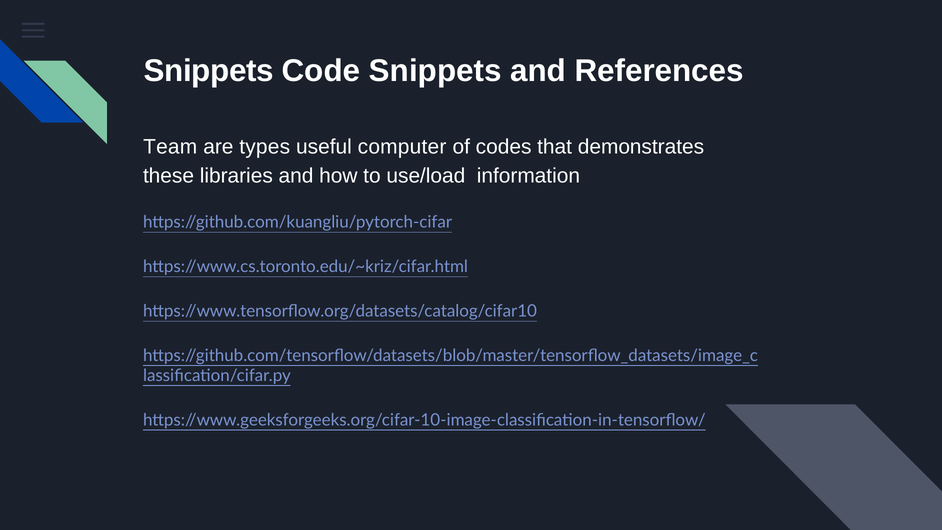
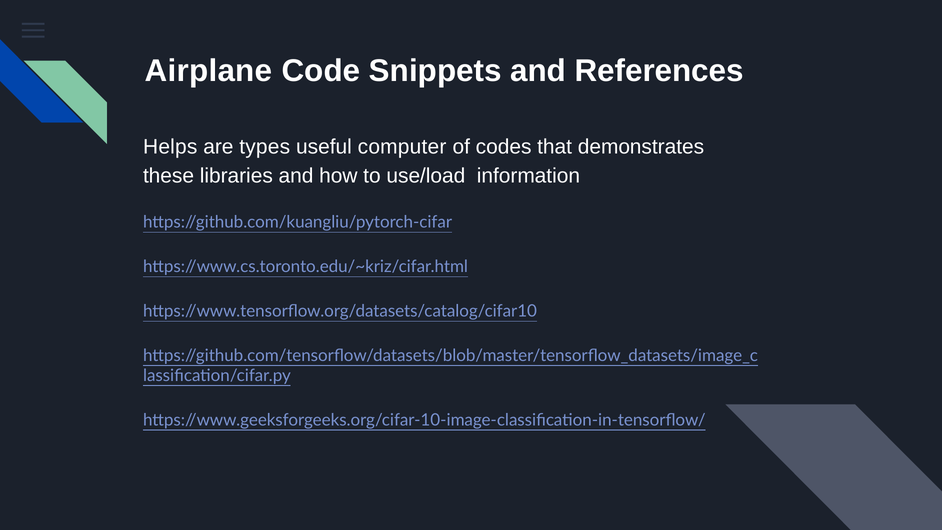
Snippets: Snippets -> Airplane (208, 71)
Team: Team -> Helps (170, 147)
